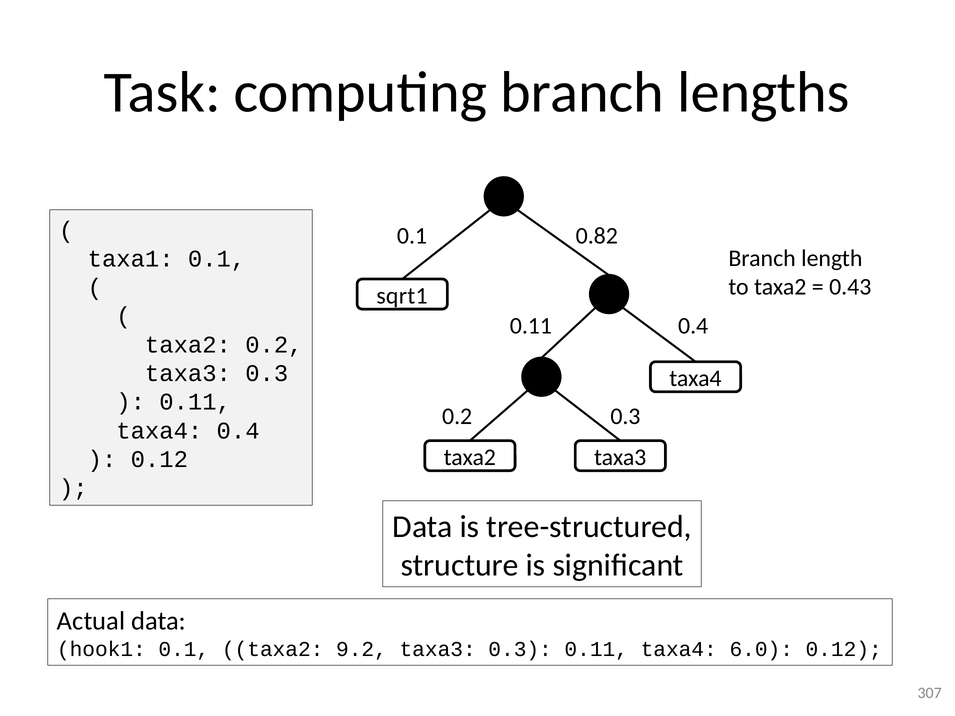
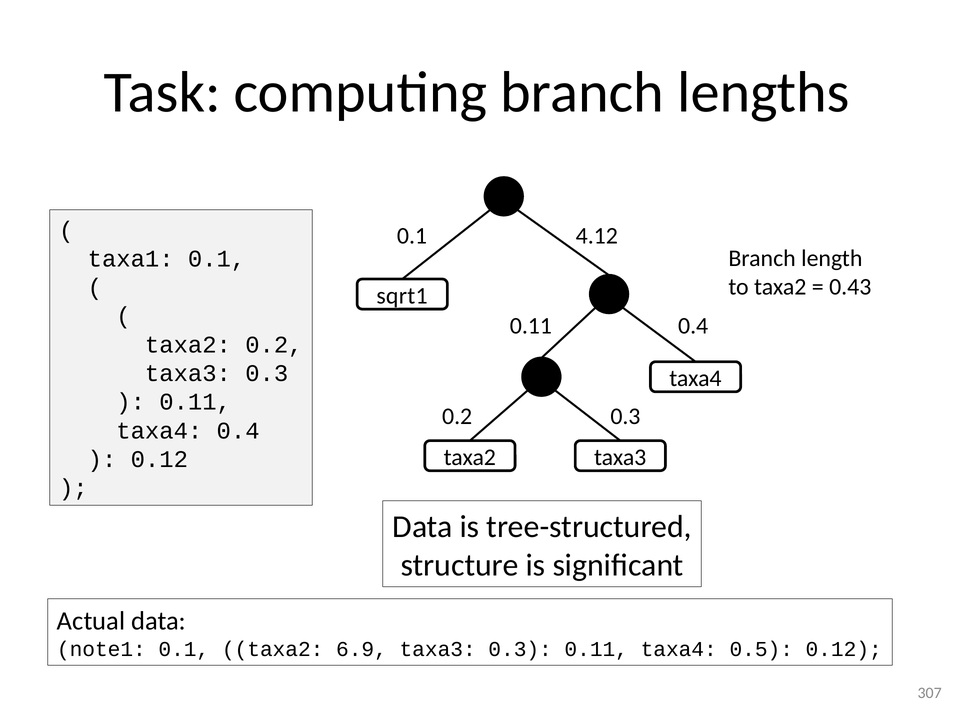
0.82: 0.82 -> 4.12 (597, 236)
hook1: hook1 -> note1 (101, 650)
9.2: 9.2 -> 6.9 (361, 650)
6.0: 6.0 -> 0.5 (761, 650)
